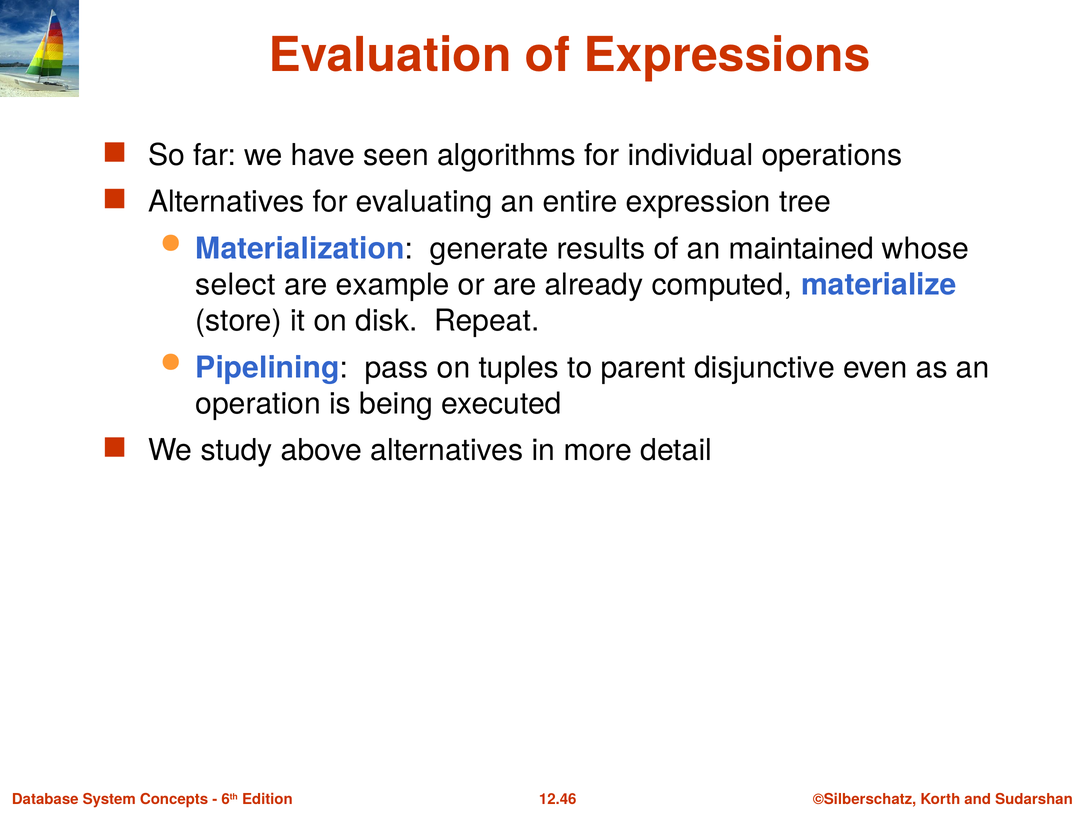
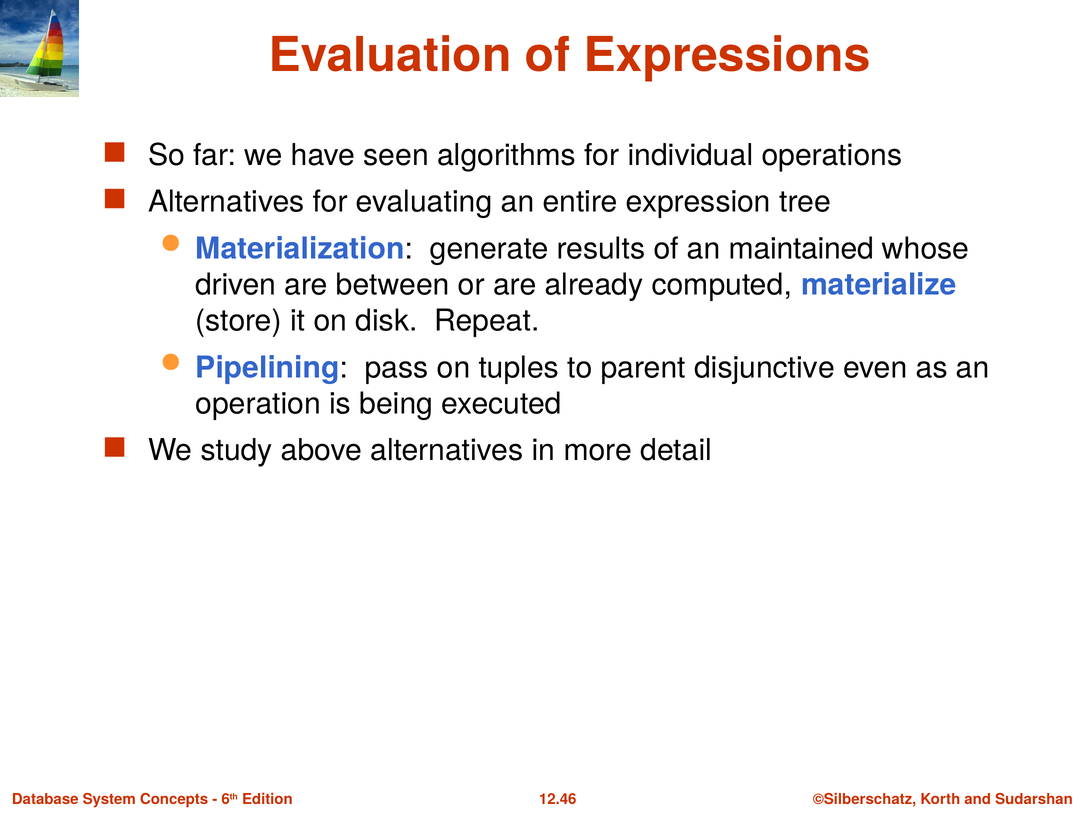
select: select -> driven (236, 285)
example: example -> between (393, 285)
